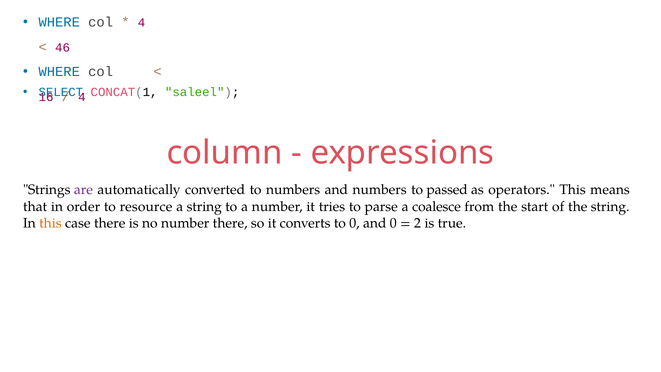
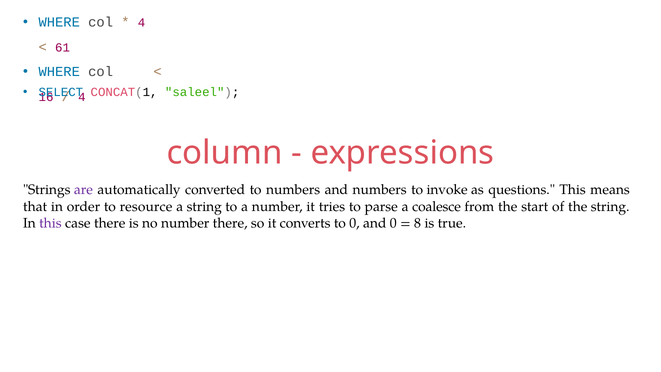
46: 46 -> 61 (63, 48)
passed: passed -> invoke (447, 190)
operators: operators -> questions (522, 190)
this colour: orange -> purple (50, 223)
2: 2 -> 8 (418, 223)
